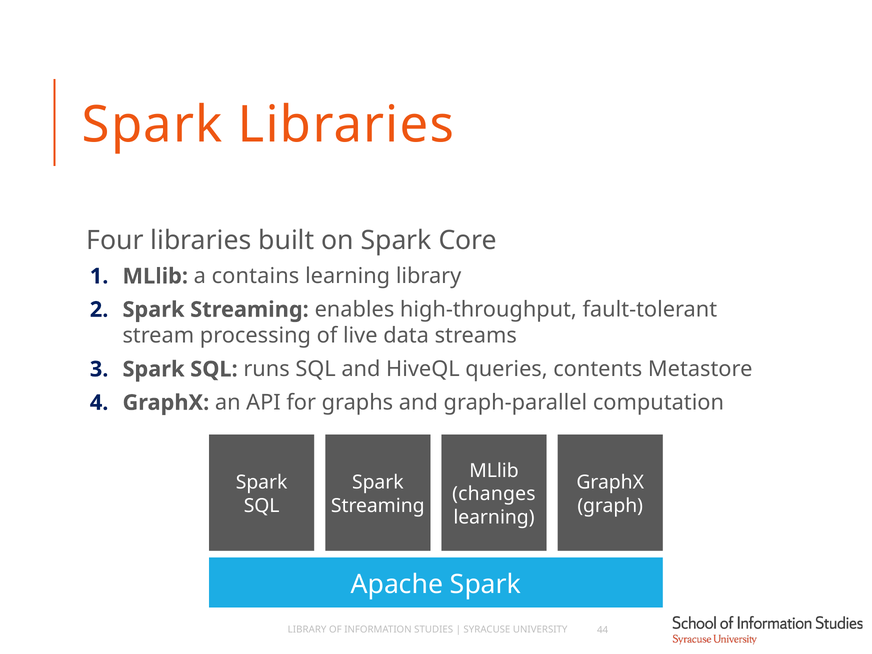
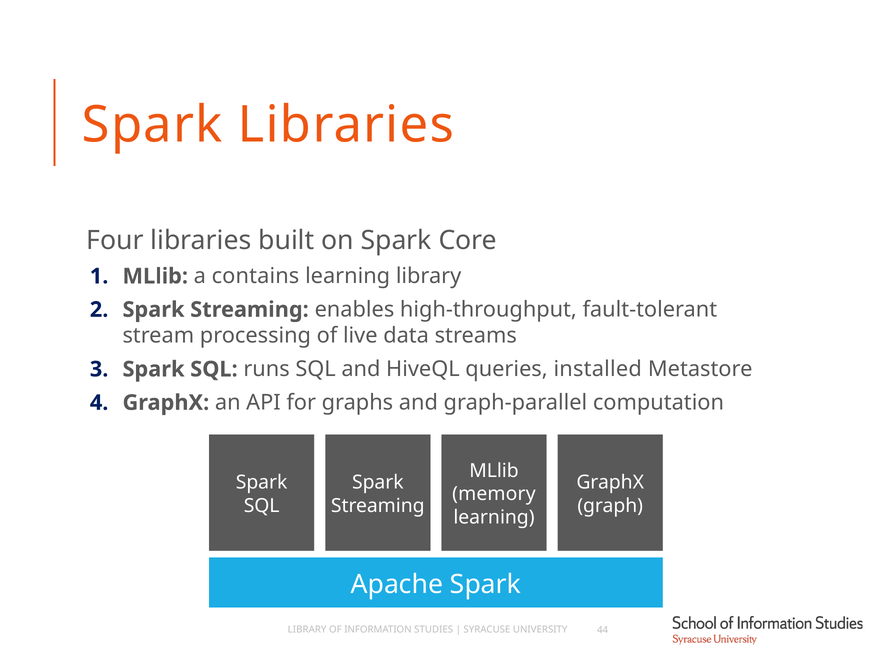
contents: contents -> installed (598, 369)
changes: changes -> memory (494, 494)
